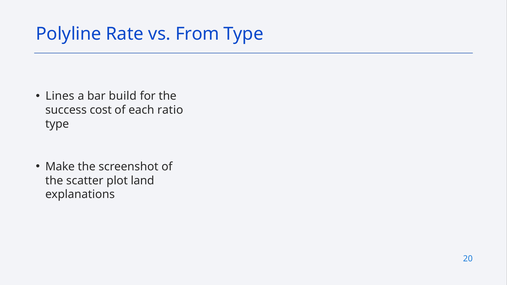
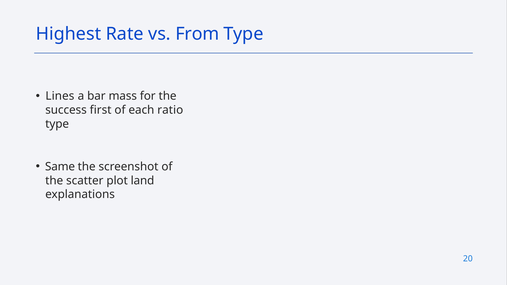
Polyline: Polyline -> Highest (68, 34)
build: build -> mass (123, 96)
cost: cost -> first (101, 110)
Make: Make -> Same (60, 167)
